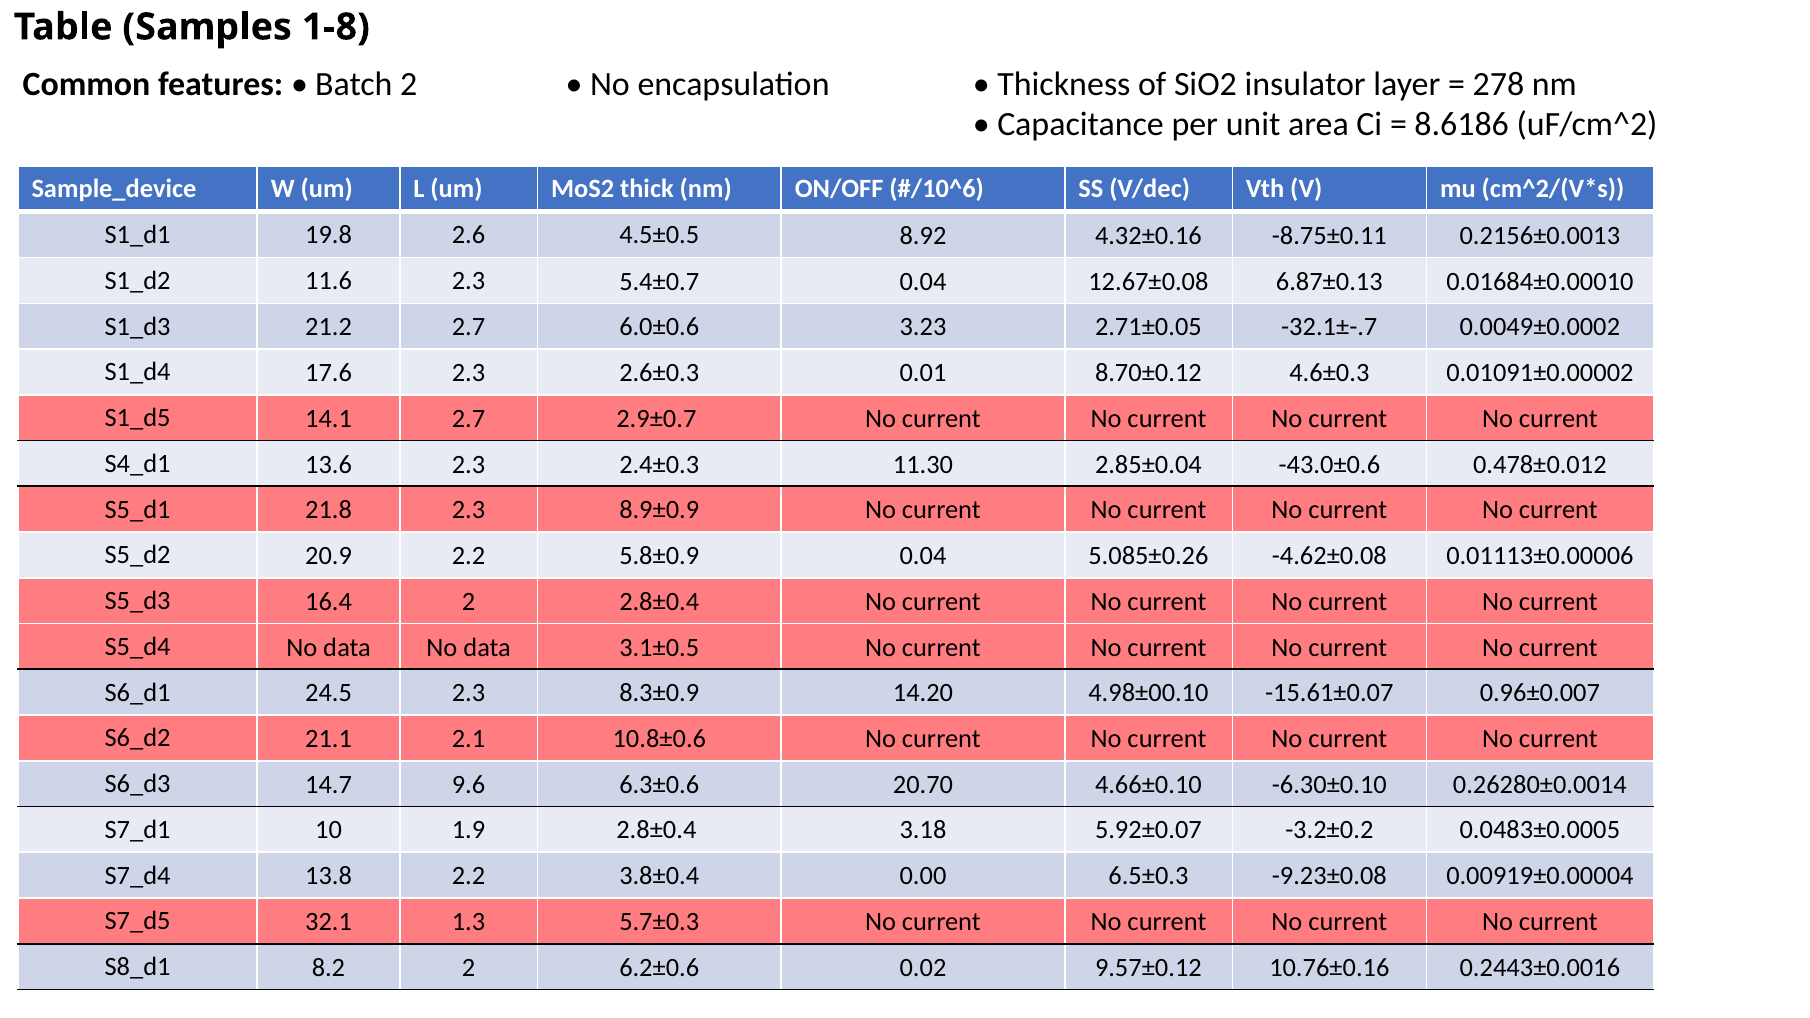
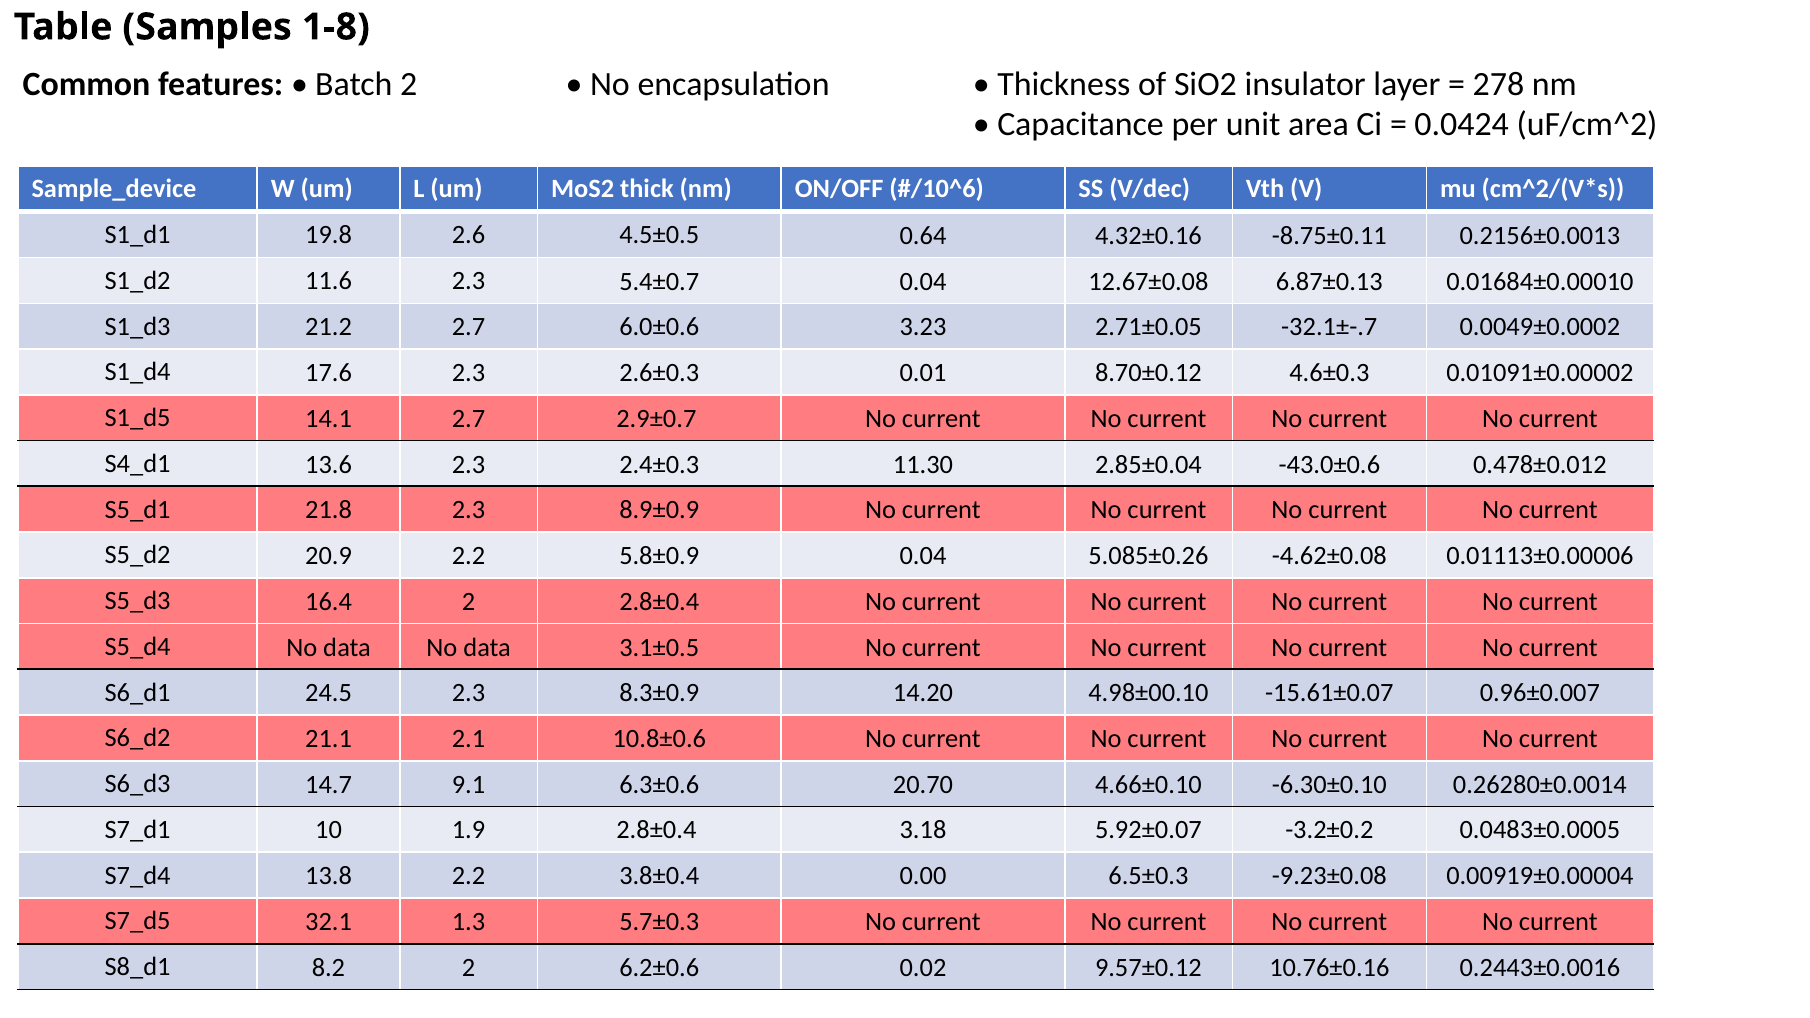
8.6186: 8.6186 -> 0.0424 (1462, 125)
8.92: 8.92 -> 0.64 (923, 236)
9.6: 9.6 -> 9.1 (469, 785)
